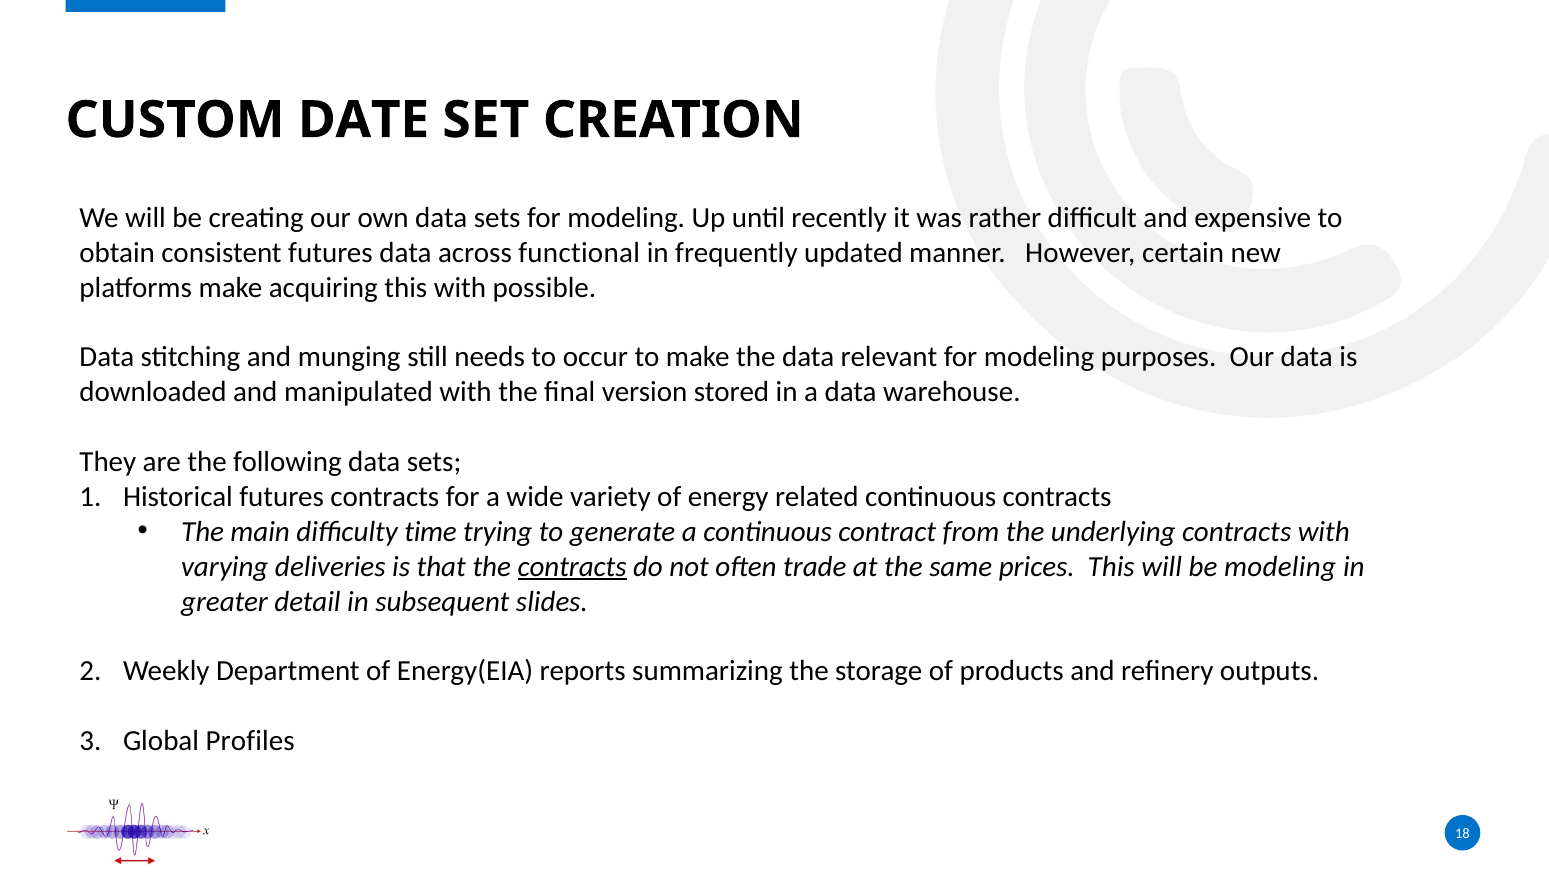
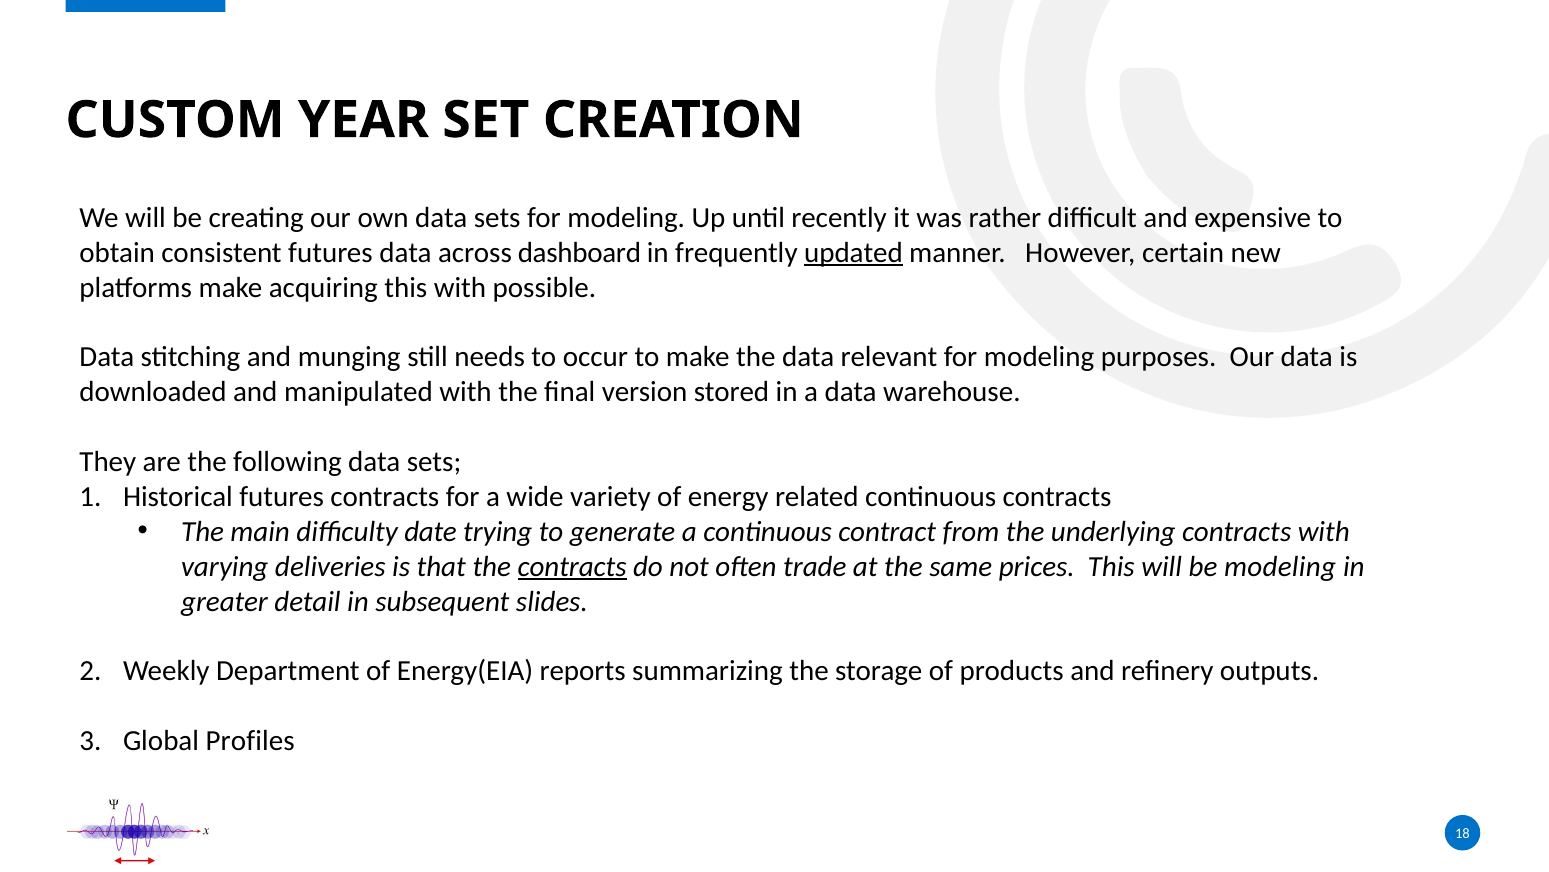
DATE: DATE -> YEAR (363, 120)
functional: functional -> dashboard (579, 252)
updated underline: none -> present (853, 252)
time: time -> date (431, 531)
